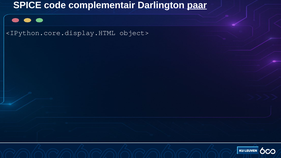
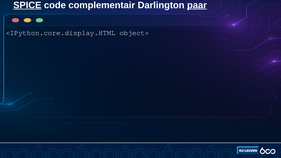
SPICE underline: none -> present (27, 5)
